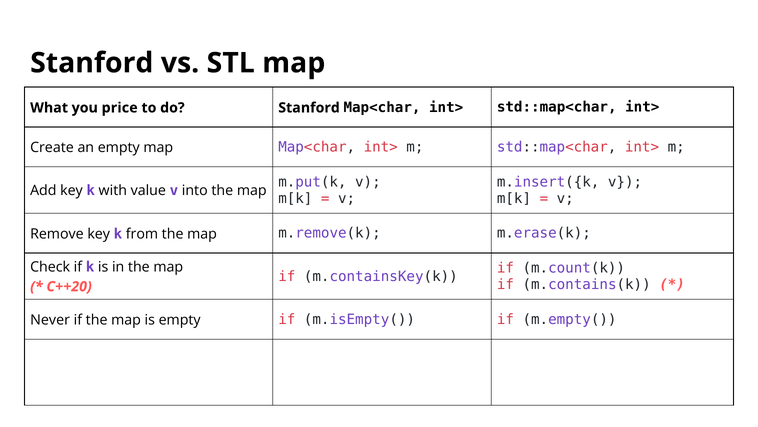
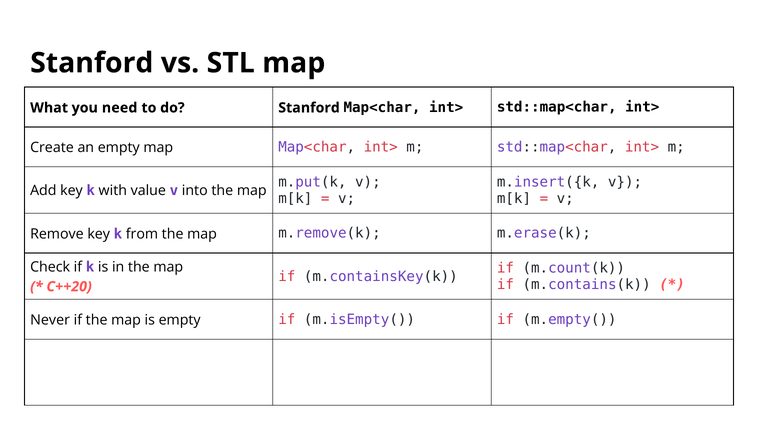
price: price -> need (120, 108)
